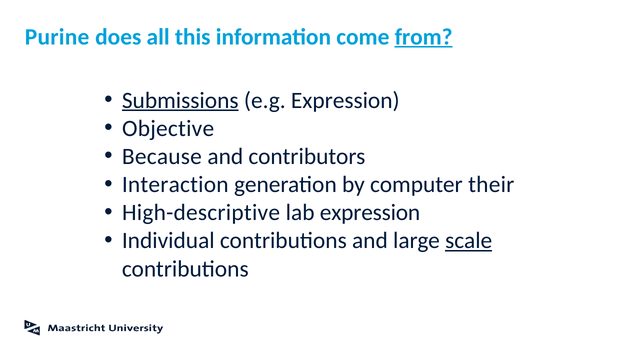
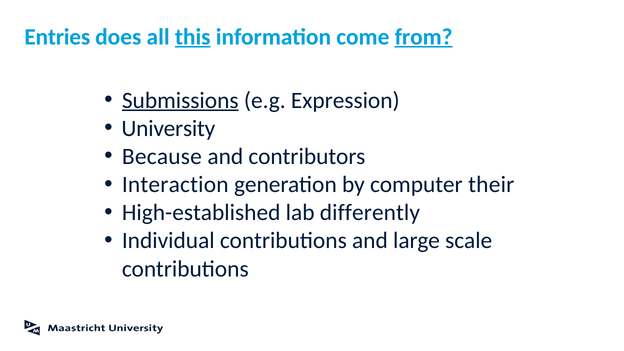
Purine: Purine -> Entries (57, 37)
this underline: none -> present (193, 37)
Objective: Objective -> University (168, 128)
High-descriptive: High-descriptive -> High-established (201, 213)
lab expression: expression -> differently (370, 213)
scale underline: present -> none (469, 241)
